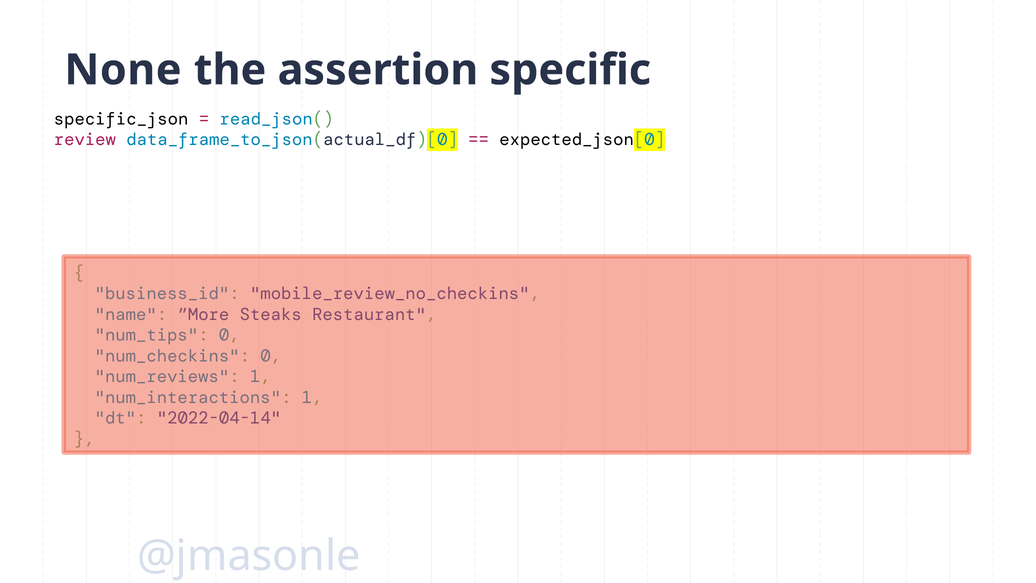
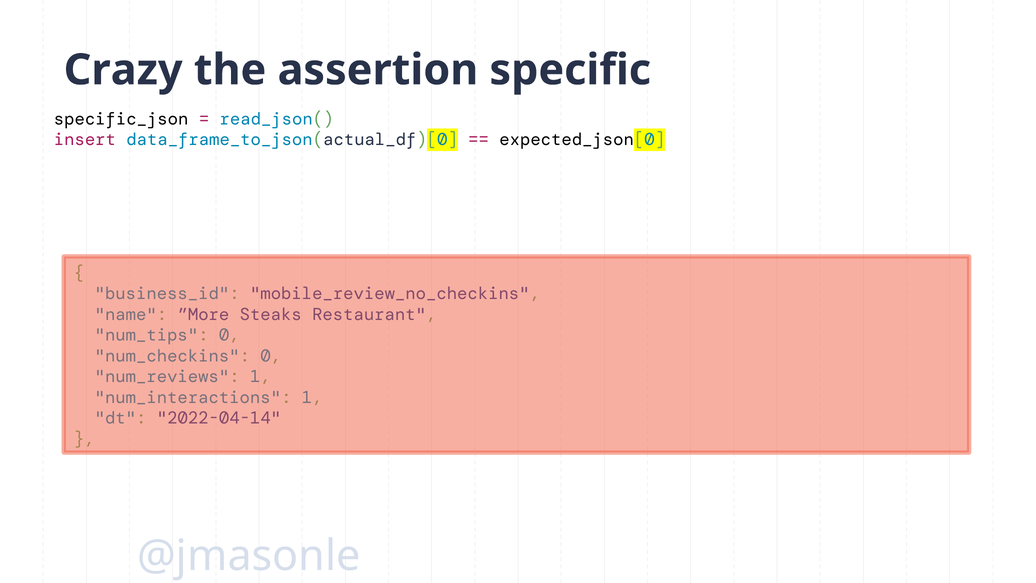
None: None -> Crazy (123, 70)
review: review -> insert (85, 140)
